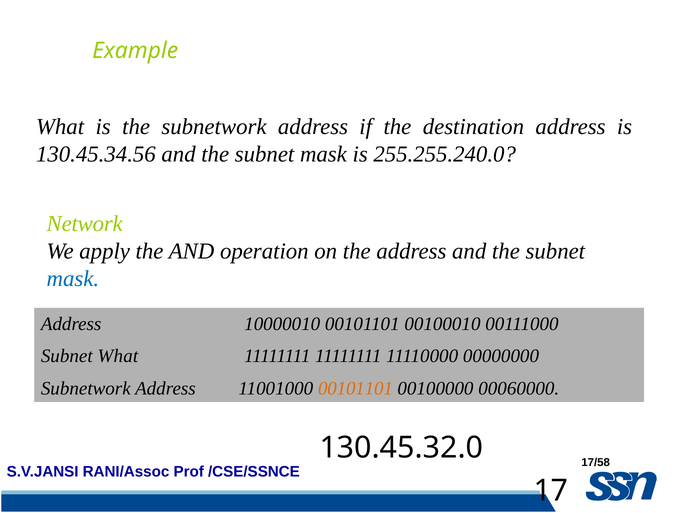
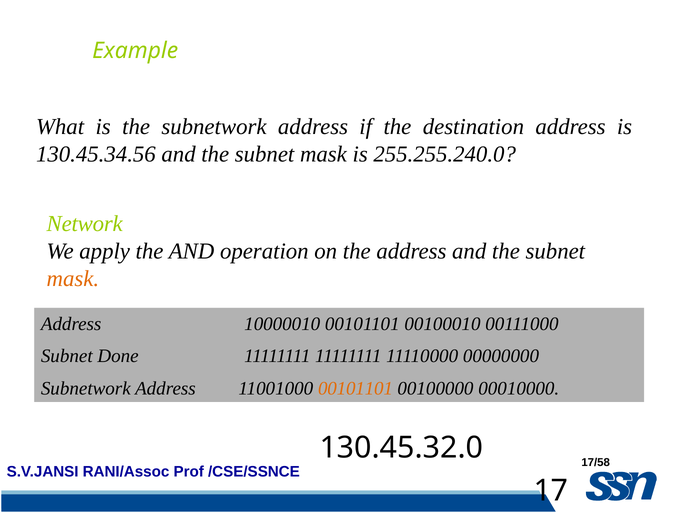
mask colour: blue -> orange (73, 279)
Subnet What: What -> Done (118, 356)
00060000: 00060000 -> 00010000 (519, 389)
